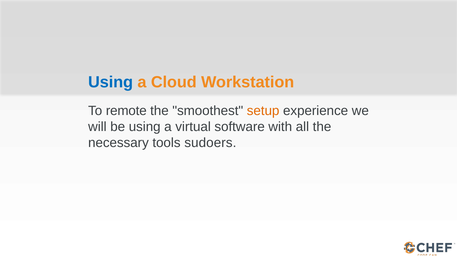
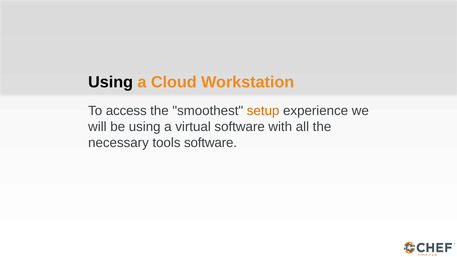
Using colour: blue -> black (111, 82)
remote: remote -> access (126, 111)
tools sudoers: sudoers -> software (211, 143)
